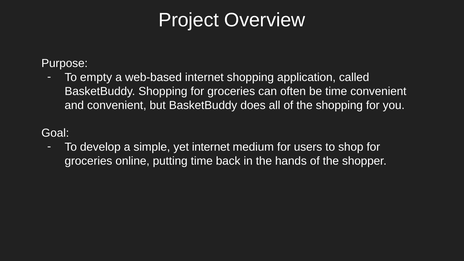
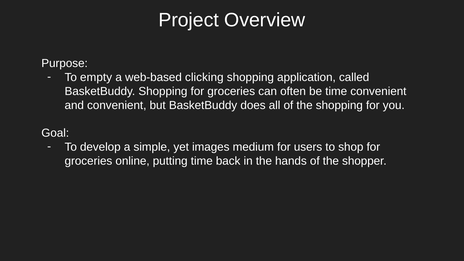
web-based internet: internet -> clicking (204, 77)
yet internet: internet -> images (211, 147)
